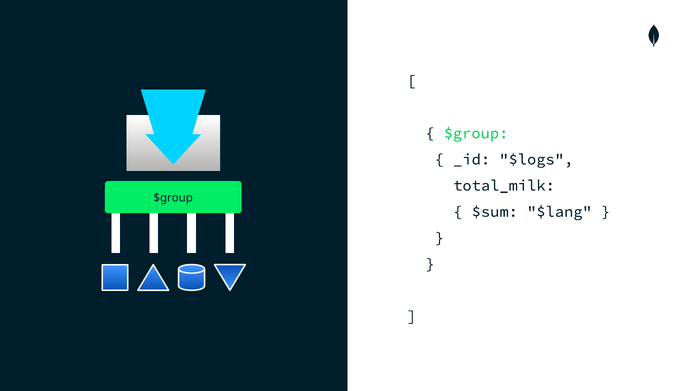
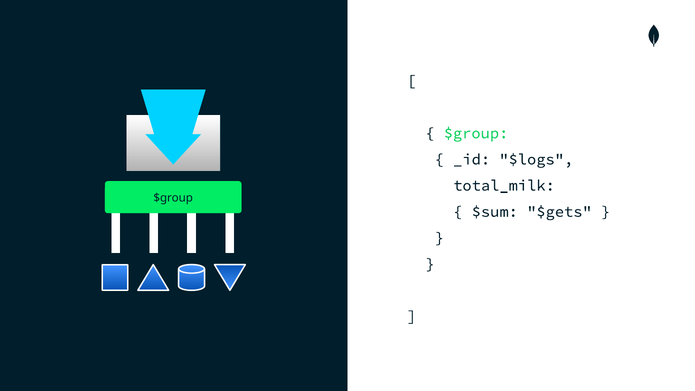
$lang: $lang -> $gets (559, 212)
